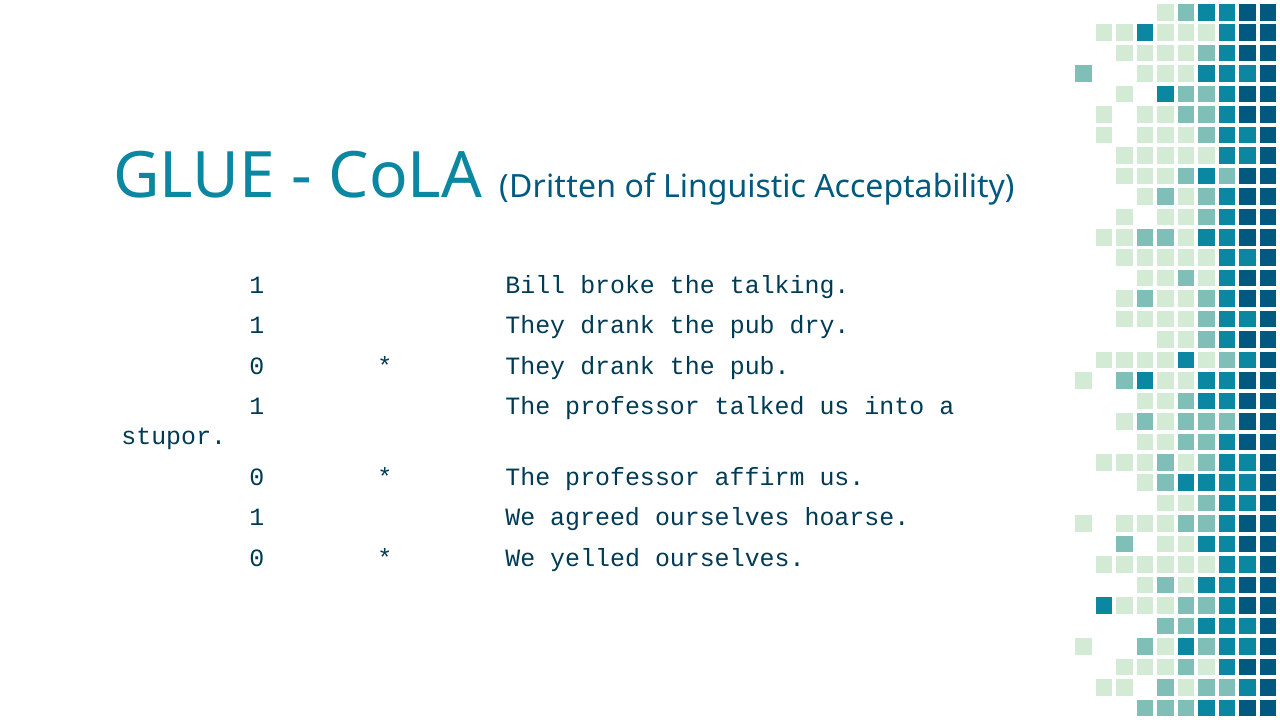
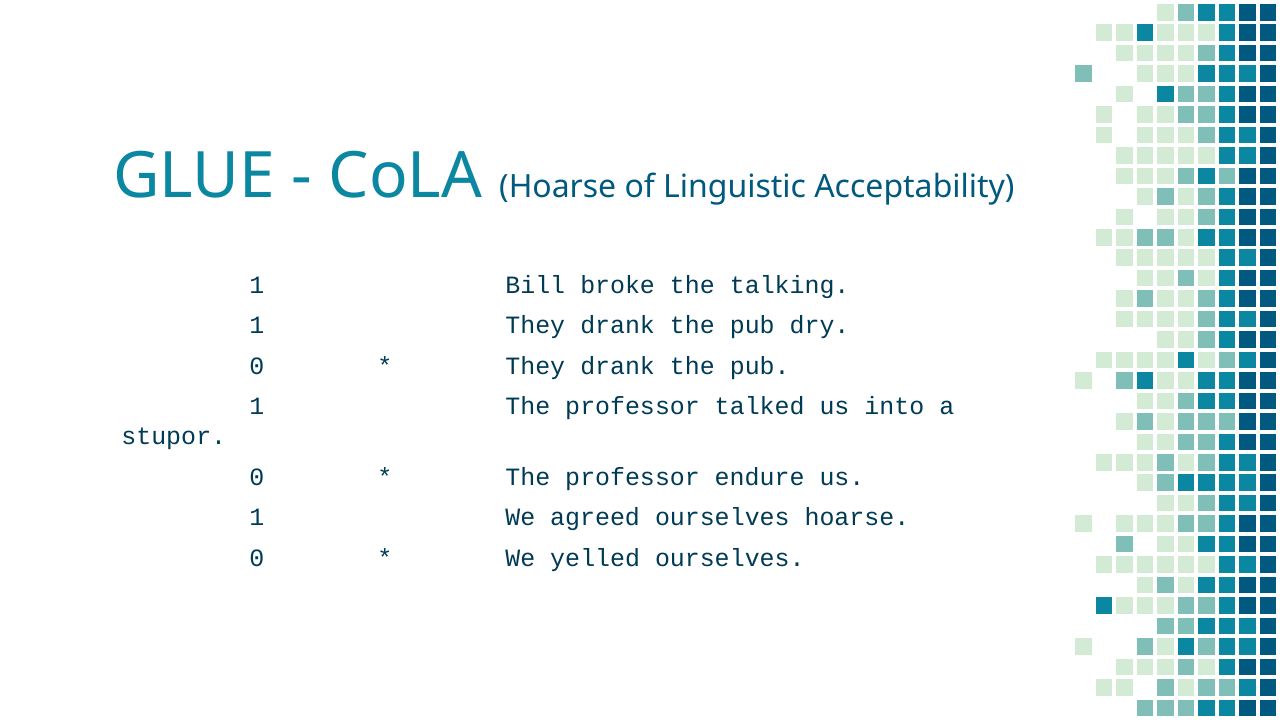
CoLA Dritten: Dritten -> Hoarse (558, 187)
affirm: affirm -> endure (760, 477)
